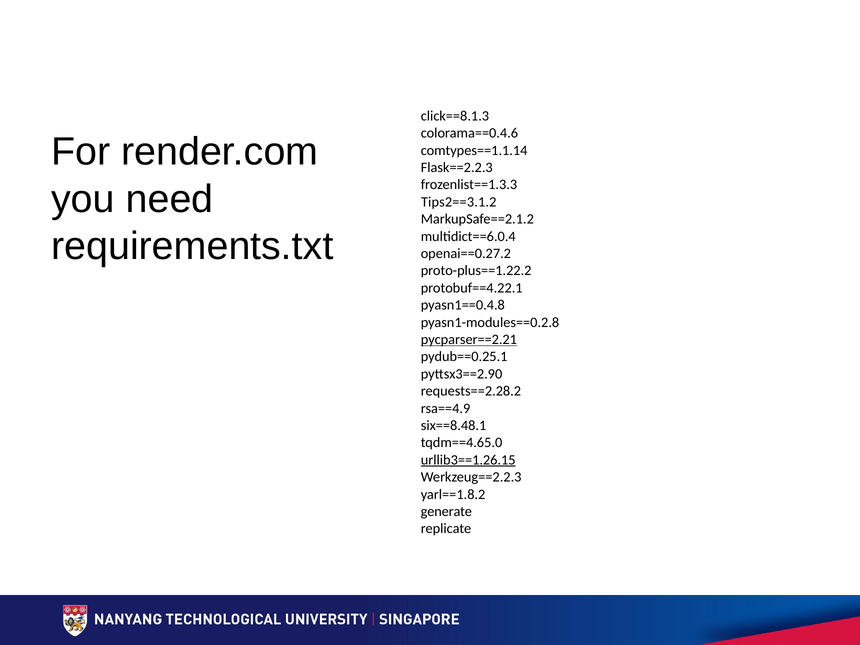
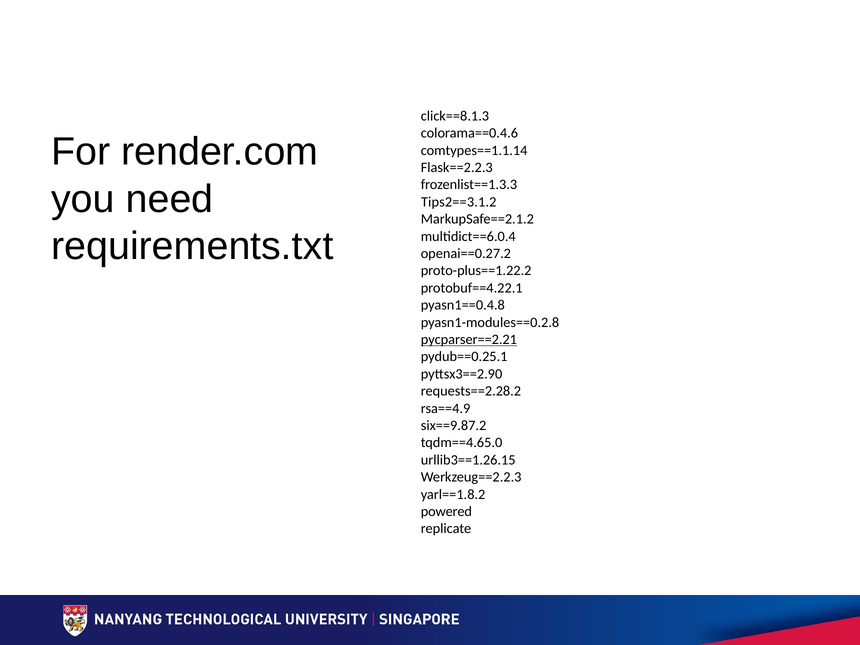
six==8.48.1: six==8.48.1 -> six==9.87.2 (454, 426)
urllib3==1.26.15 underline: present -> none (468, 460)
generate: generate -> powered (446, 512)
